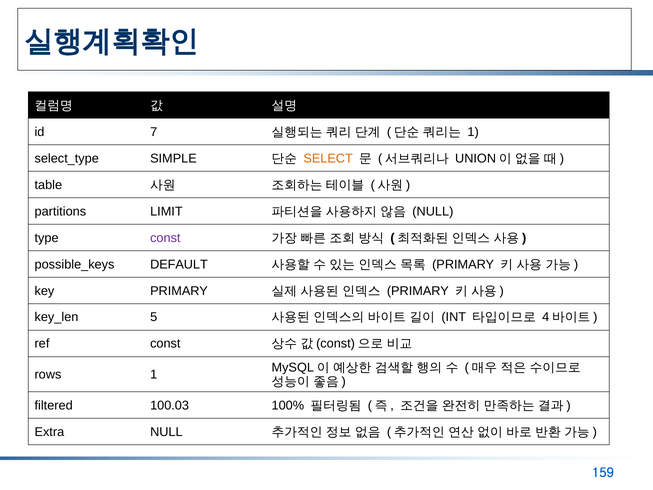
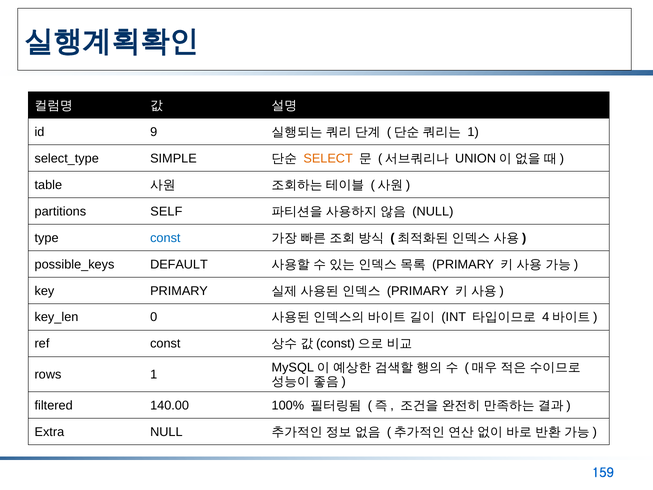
7: 7 -> 9 (154, 132)
LIMIT: LIMIT -> SELF (166, 211)
const colour: purple -> blue (165, 238)
5: 5 -> 0 (154, 317)
100.03: 100.03 -> 140.00 (170, 405)
